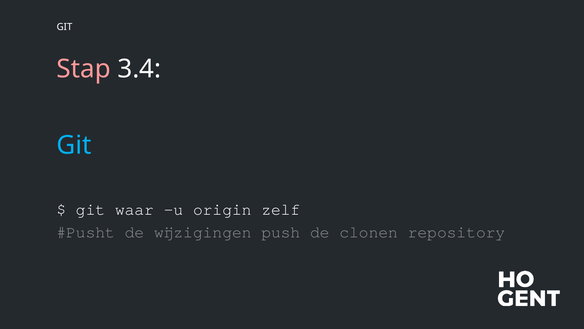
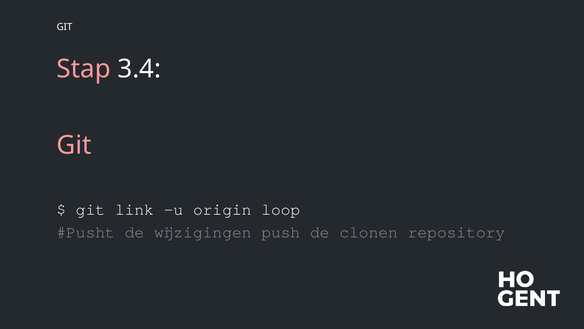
Git colour: light blue -> pink (74, 145)
waar: waar -> link (135, 209)
zelf: zelf -> loop (281, 209)
